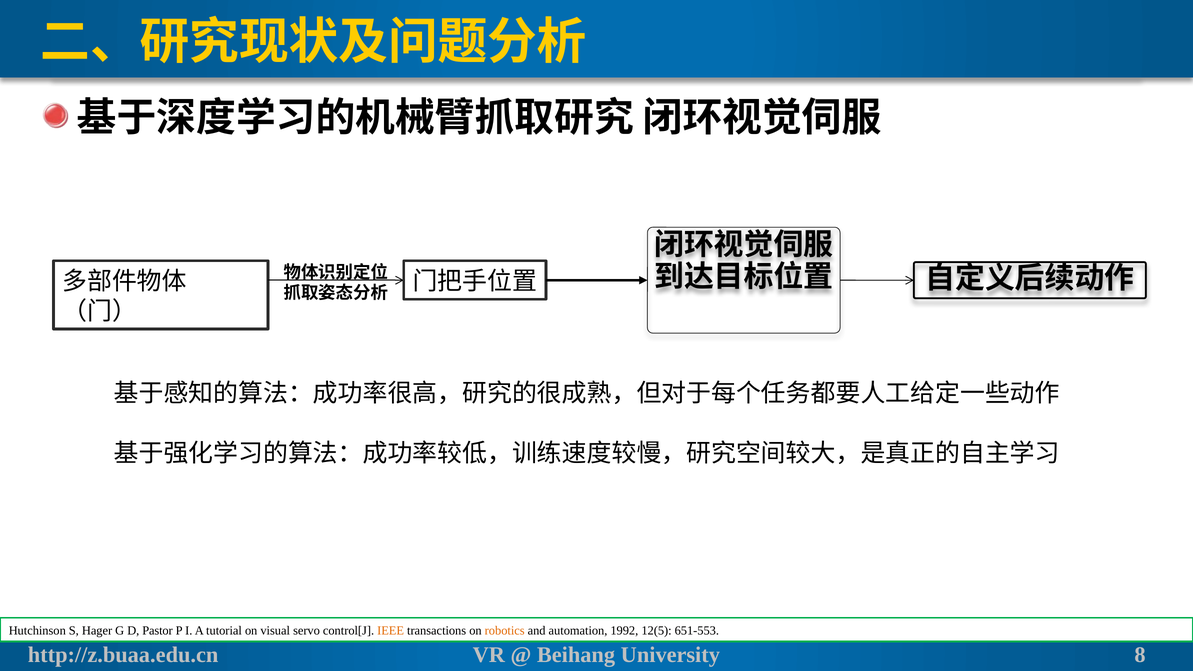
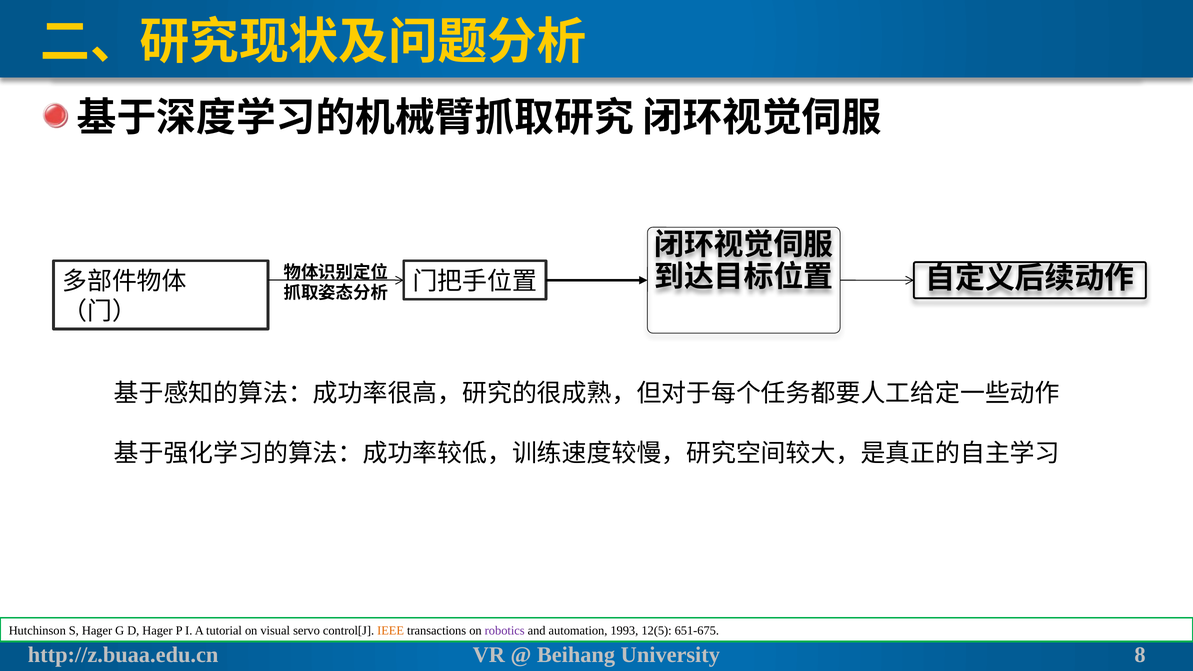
D Pastor: Pastor -> Hager (157, 631)
robotics colour: orange -> purple (505, 631)
1992: 1992 -> 1993 (624, 631)
651-553: 651-553 -> 651-675 (697, 631)
